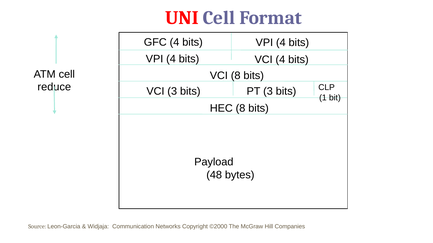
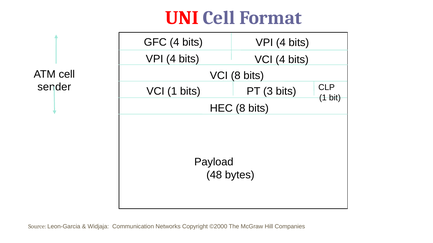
reduce: reduce -> sender (54, 87)
VCI 3: 3 -> 1 (172, 92)
